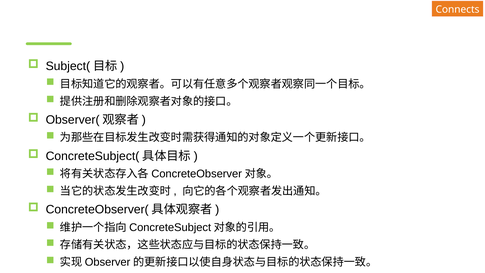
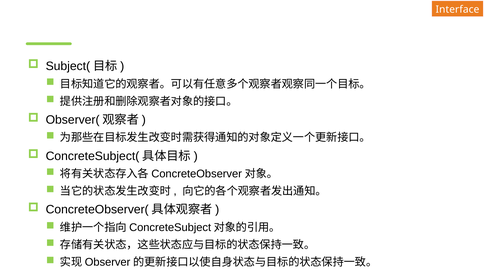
Connects: Connects -> Interface (457, 10)
